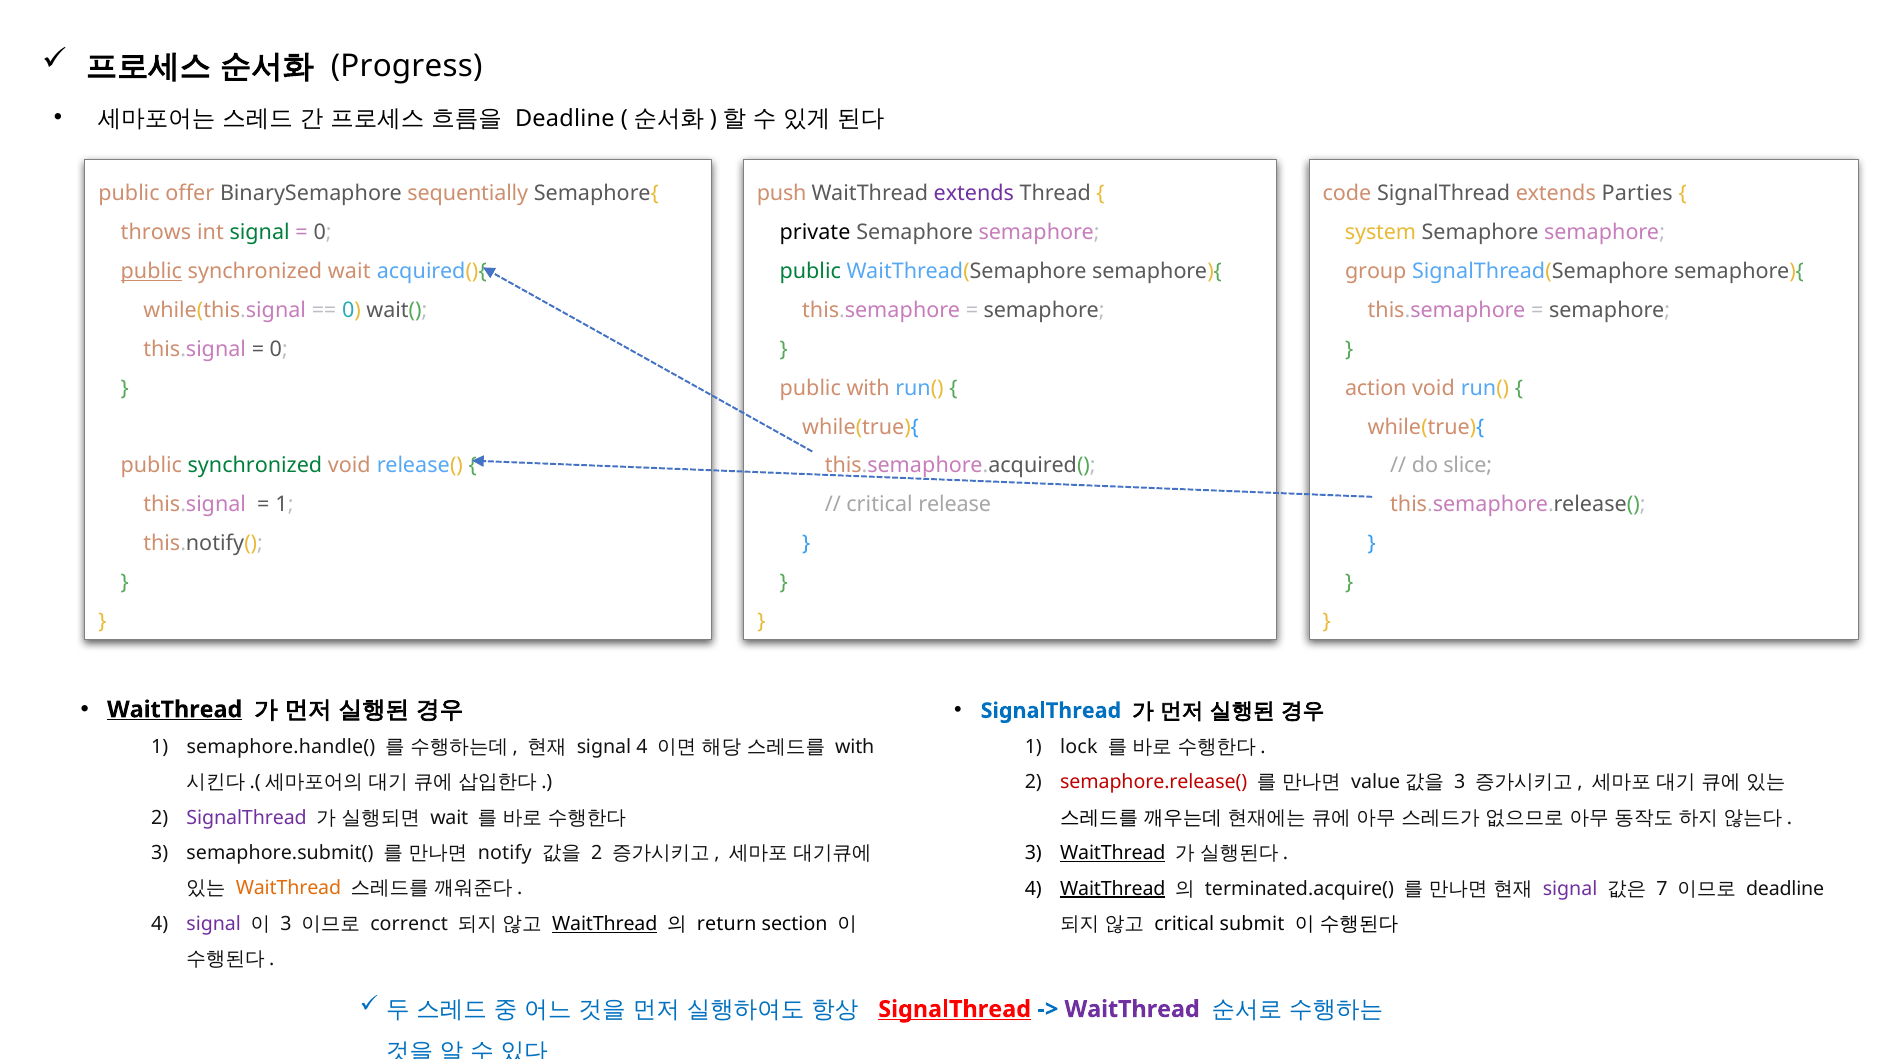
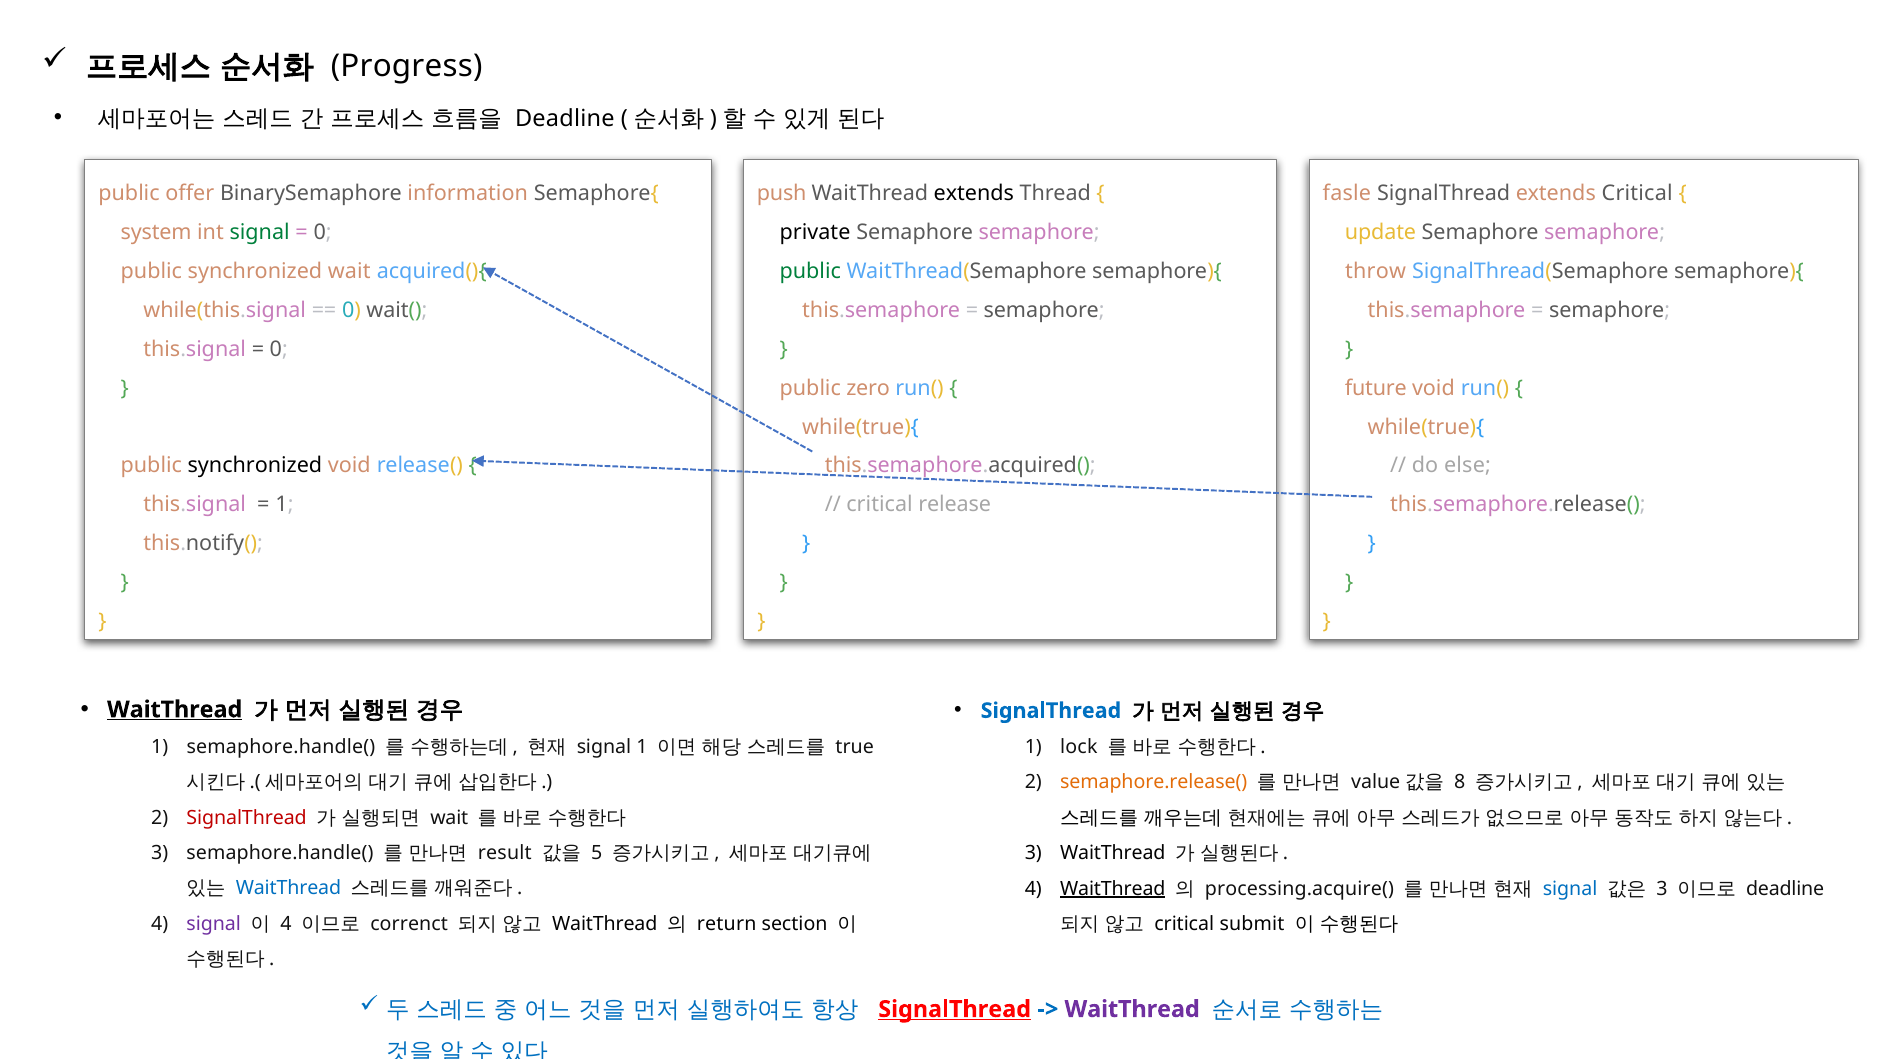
sequentially: sequentially -> information (468, 194)
extends colour: purple -> black (974, 194)
code: code -> fasle (1347, 194)
extends Parties: Parties -> Critical (1637, 194)
throws: throws -> system (156, 233)
system: system -> update (1381, 233)
public underline: present -> none (151, 271)
group: group -> throw (1376, 271)
public with: with -> zero (868, 388)
action: action -> future (1376, 388)
synchronized colour: green -> black (255, 466)
slice: slice -> else (1467, 466)
signal 4: 4 -> 1 (642, 747)
with: with -> true (855, 747)
semaphore.release( colour: red -> orange (1154, 782)
3: 3 -> 8 (1460, 782)
SignalThread colour: purple -> red (247, 817)
semaphore.submit(: semaphore.submit( -> semaphore.handle( (280, 853)
notify: notify -> result (505, 853)
2: 2 -> 5 (597, 853)
WaitThread underline: present -> none (1113, 853)
WaitThread colour: orange -> blue (288, 888)
terminated.acquire(: terminated.acquire( -> processing.acquire( (1299, 888)
signal colour: purple -> blue (1570, 888)
7: 7 -> 3 (1662, 888)
3: 3 -> 4 (286, 923)
WaitThread underline: present -> none (605, 923)
